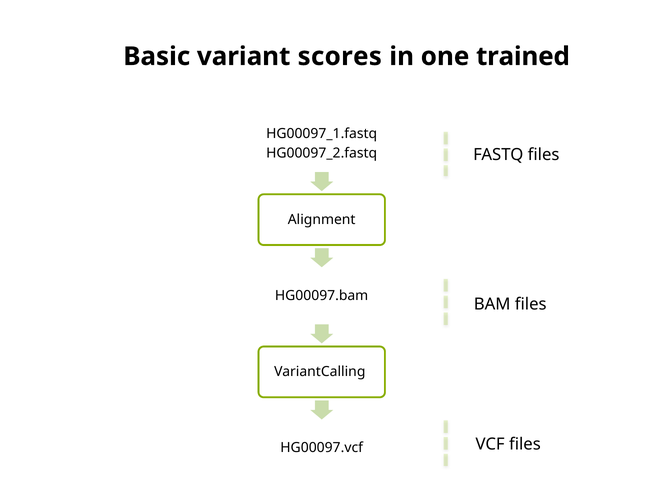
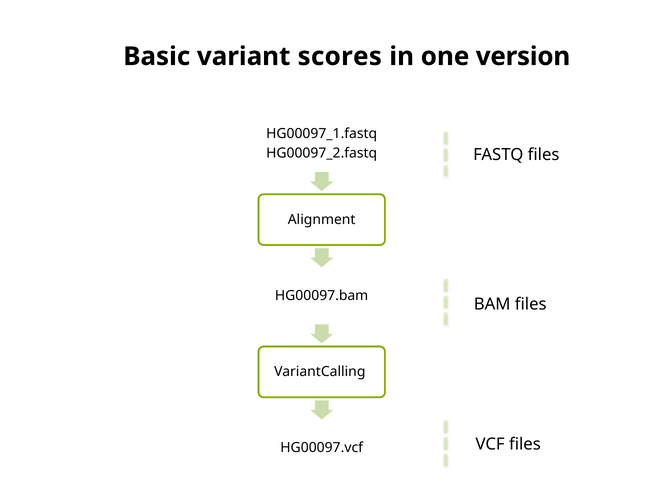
trained: trained -> version (523, 57)
